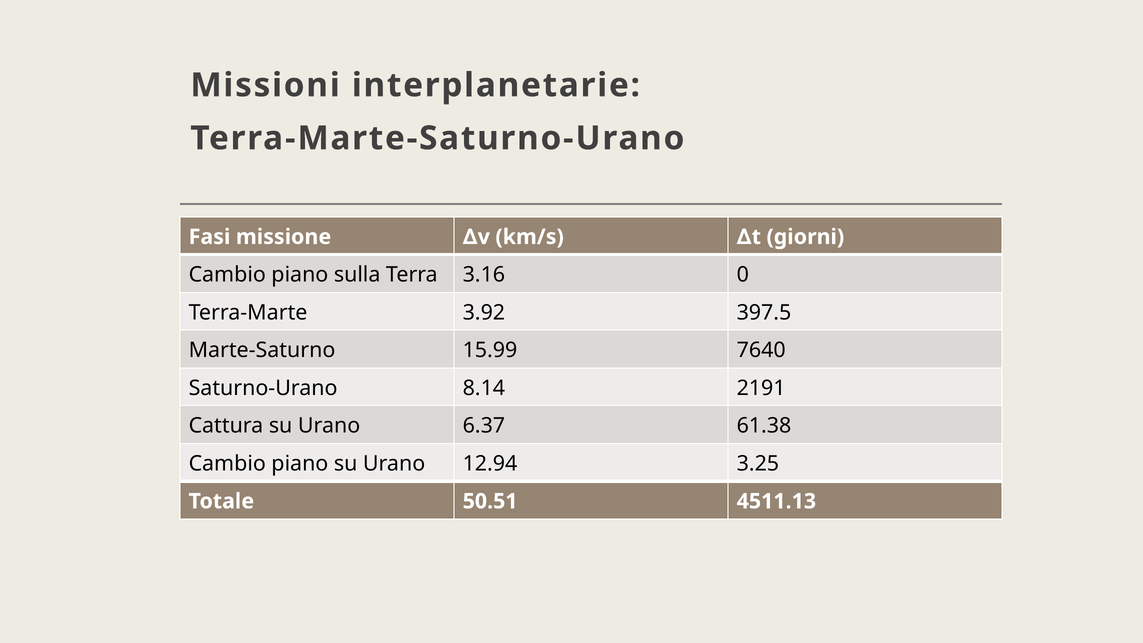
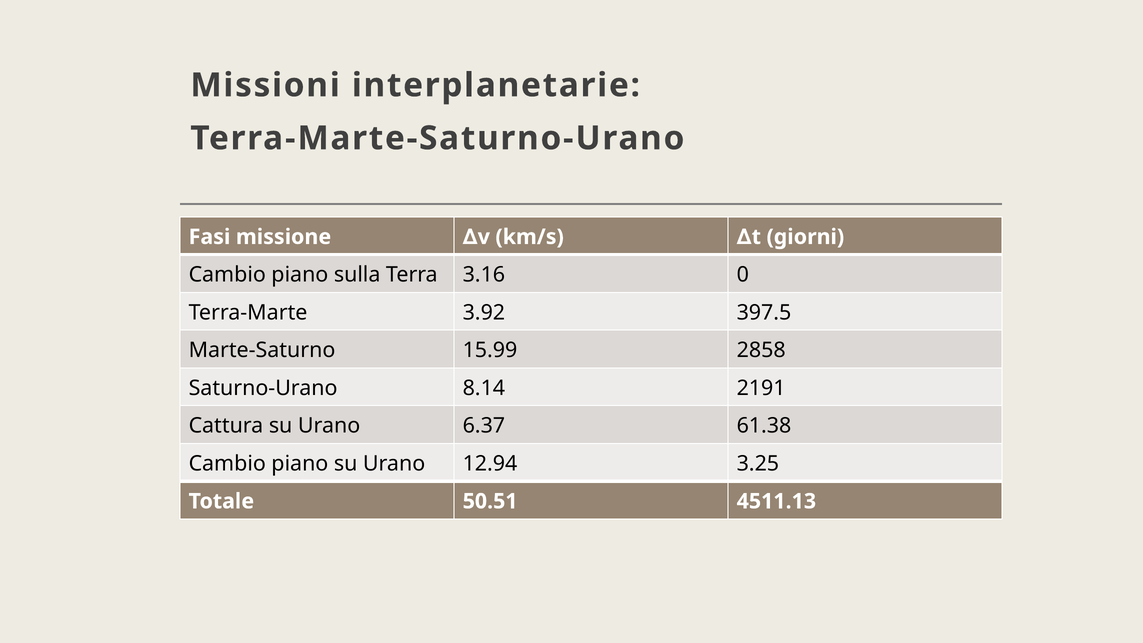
7640: 7640 -> 2858 (761, 350)
